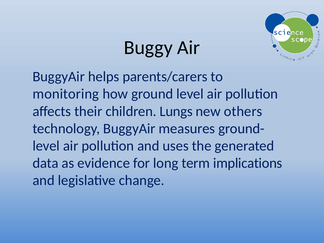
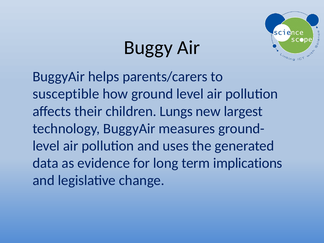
monitoring: monitoring -> susceptible (66, 94)
others: others -> largest (243, 111)
